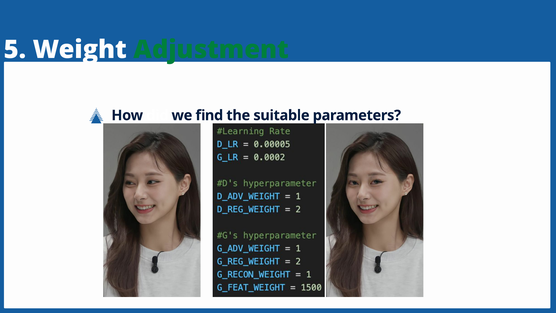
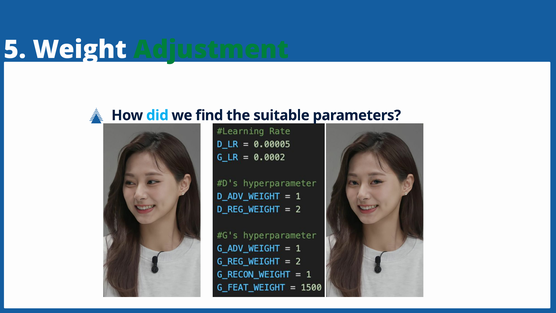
did colour: white -> light blue (157, 115)
